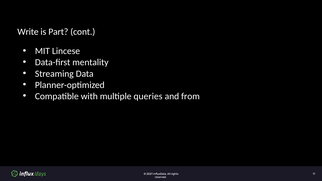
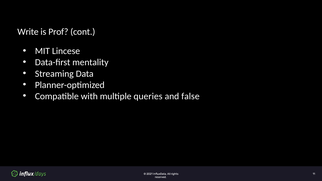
Part: Part -> Prof (58, 32)
from: from -> false (190, 96)
